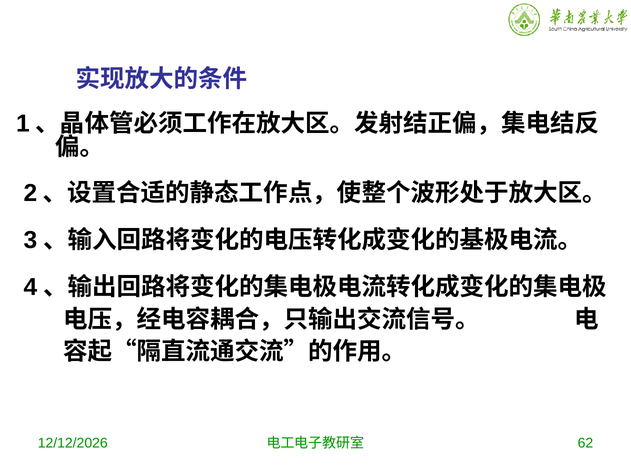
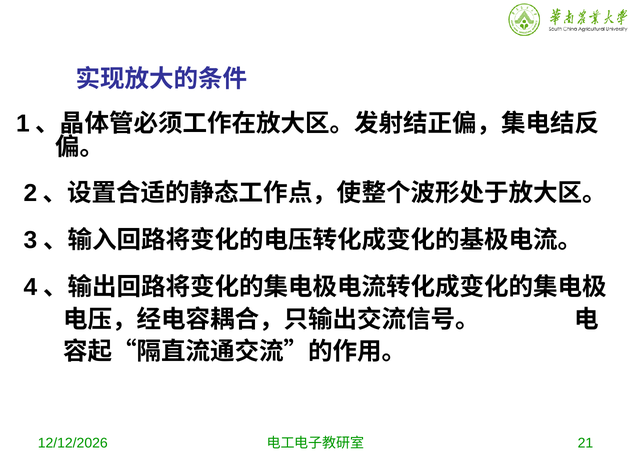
62: 62 -> 21 (585, 444)
